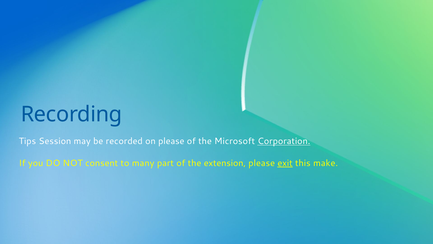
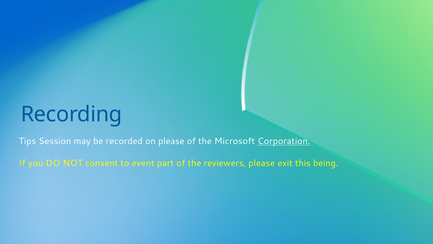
many: many -> event (143, 163)
extension: extension -> reviewers (225, 163)
exit underline: present -> none (285, 163)
make: make -> being (326, 163)
